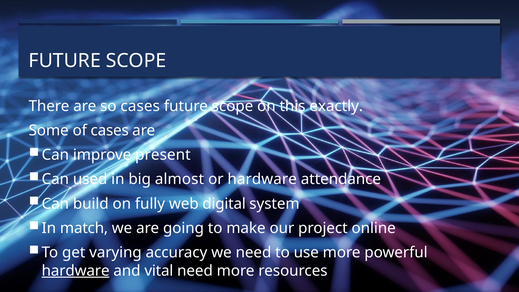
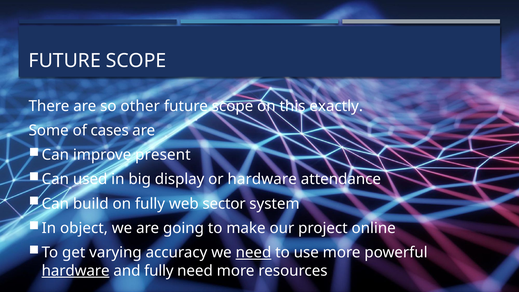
so cases: cases -> other (140, 106)
almost: almost -> display (180, 179)
digital: digital -> sector (224, 204)
match: match -> object (84, 228)
need underline: none -> present (253, 253)
and vital: vital -> fully (159, 271)
